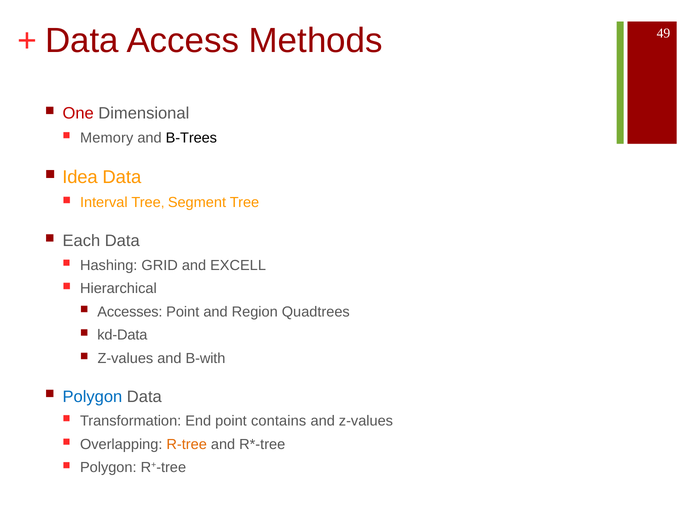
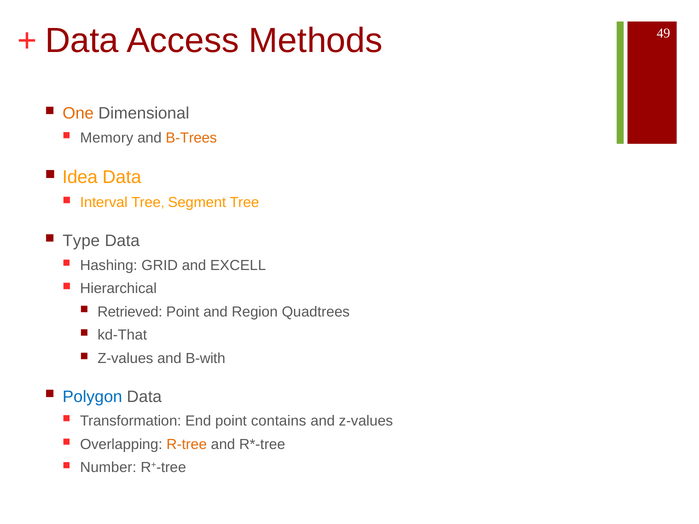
One colour: red -> orange (78, 114)
B-Trees colour: black -> orange (191, 138)
Each: Each -> Type (81, 241)
Accesses: Accesses -> Retrieved (130, 312)
kd-Data: kd-Data -> kd-That (122, 335)
Polygon: Polygon -> Number (108, 468)
